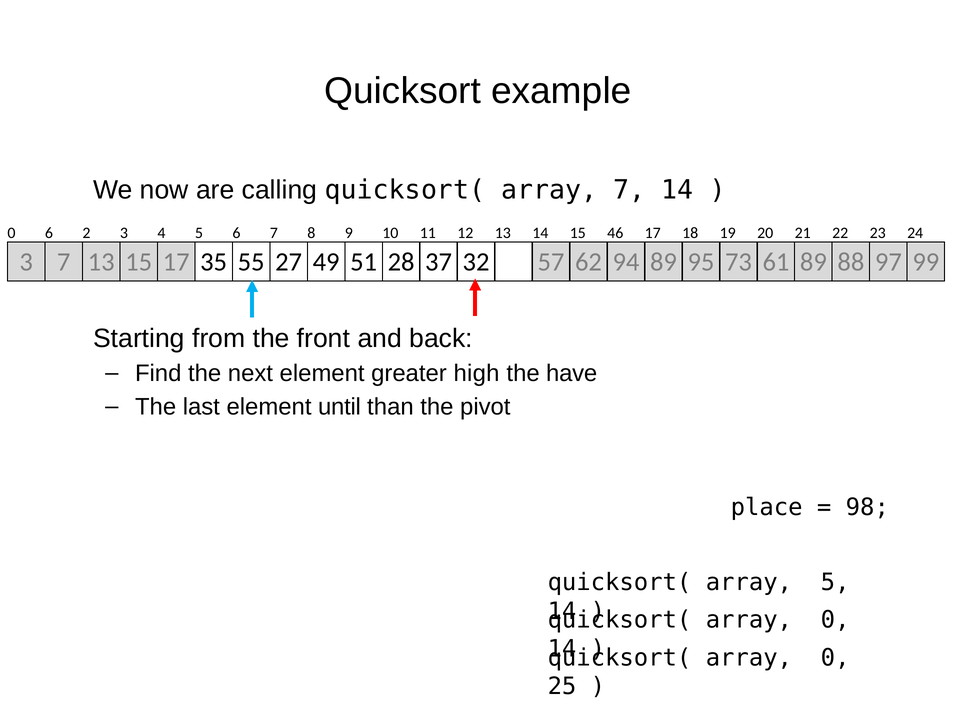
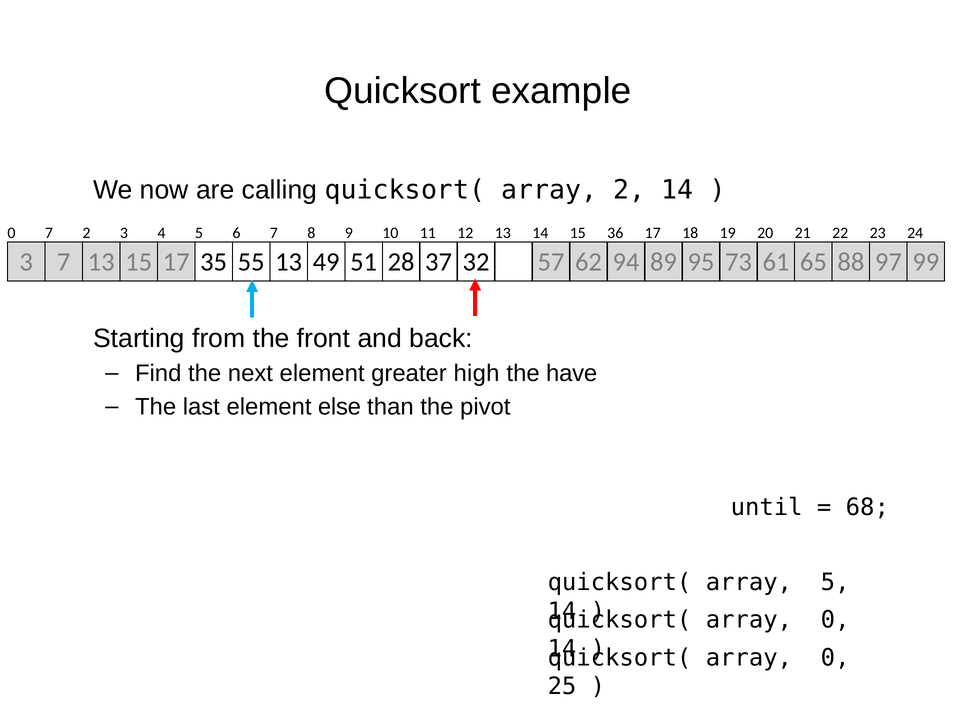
array 7: 7 -> 2 (629, 190)
0 6: 6 -> 7 (49, 233)
46: 46 -> 36 (615, 233)
55 27: 27 -> 13 (289, 262)
61 89: 89 -> 65 (813, 262)
until: until -> else (339, 407)
place: place -> until (767, 507)
98: 98 -> 68 (867, 507)
